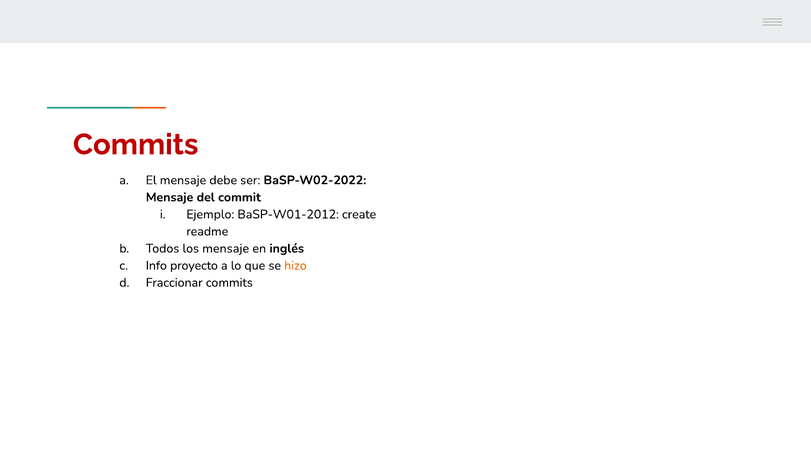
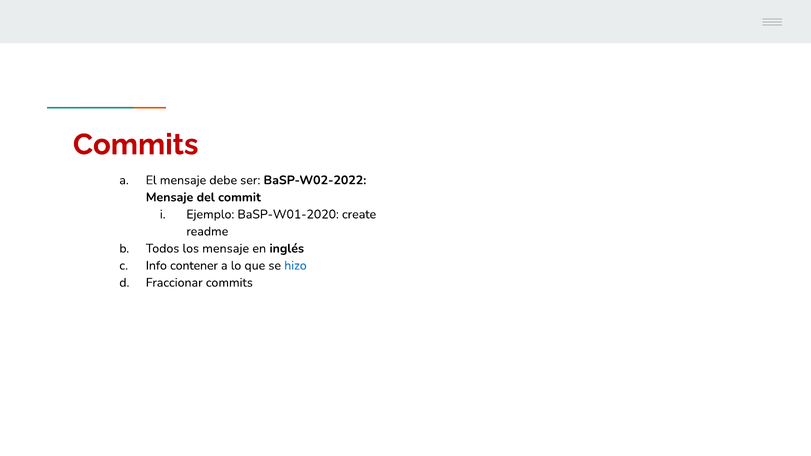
BaSP-W01-2012: BaSP-W01-2012 -> BaSP-W01-2020 (288, 214)
proyecto: proyecto -> contener (194, 266)
hizo colour: orange -> blue (295, 266)
